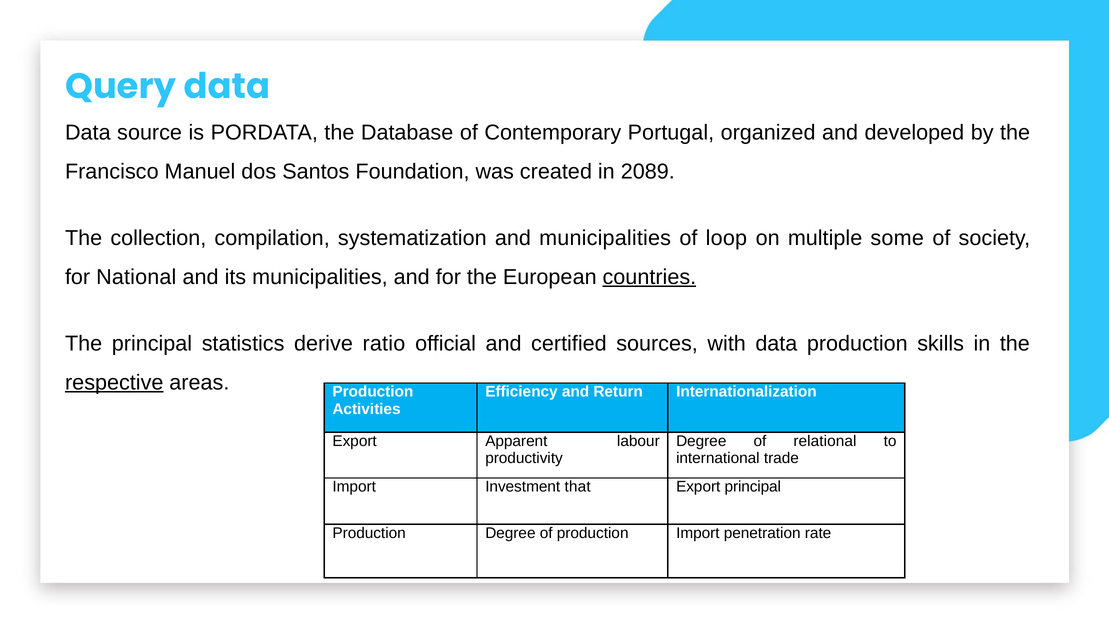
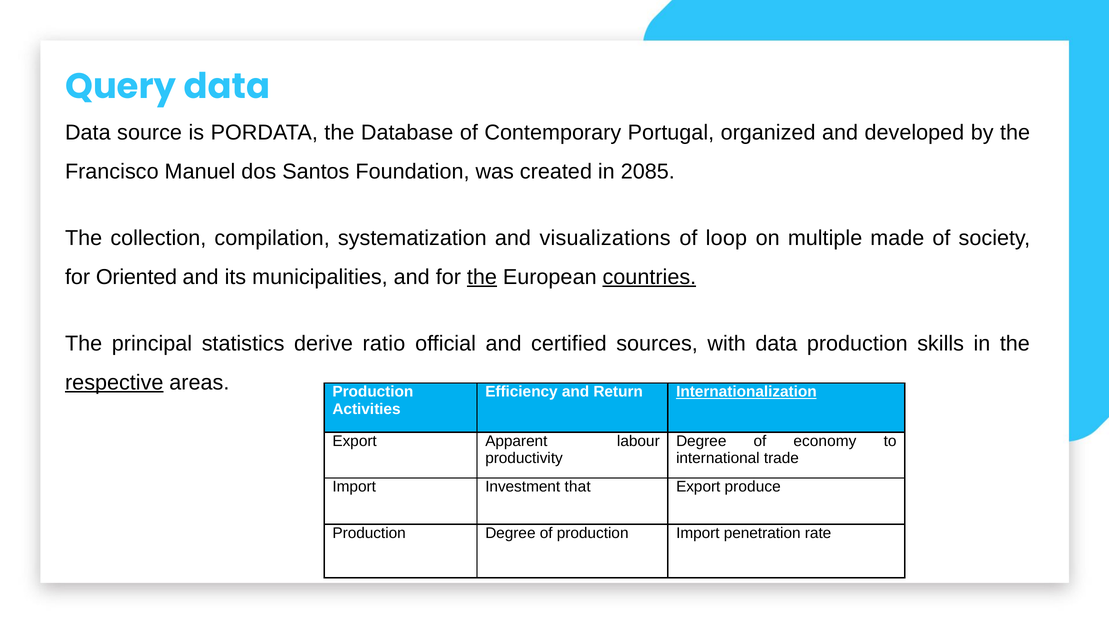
2089: 2089 -> 2085 (648, 172)
and municipalities: municipalities -> visualizations (605, 238)
some: some -> made (897, 238)
National: National -> Oriented (136, 277)
the underline: none -> present (482, 277)
Internationalization underline: none -> present (746, 392)
relational: relational -> economy (825, 441)
Export principal: principal -> produce (753, 487)
